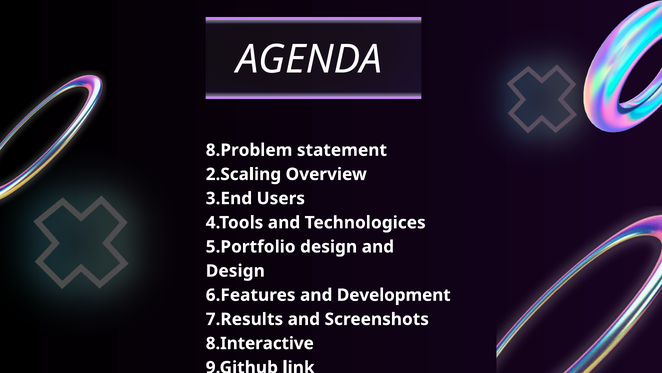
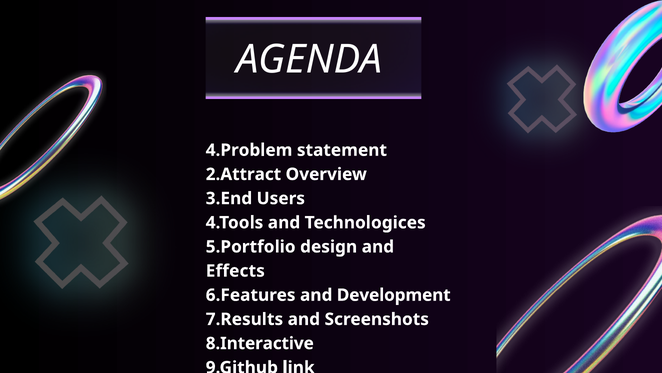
8.Problem: 8.Problem -> 4.Problem (249, 150)
2.Scaling: 2.Scaling -> 2.Attract (243, 174)
Design: Design -> Effects (235, 271)
